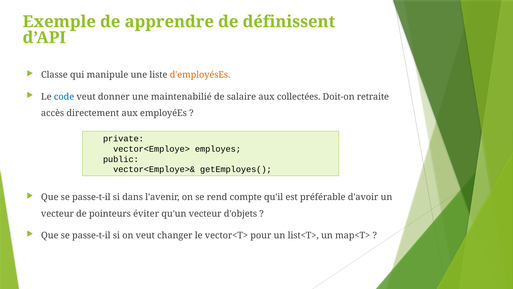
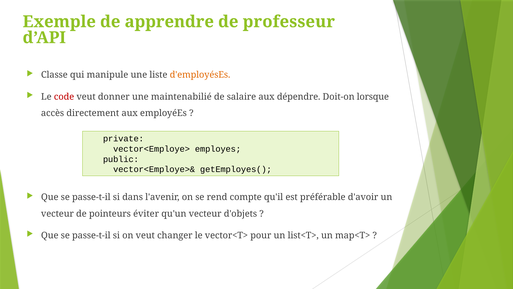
définissent: définissent -> professeur (289, 22)
code colour: blue -> red (64, 97)
collectées: collectées -> dépendre (299, 97)
retraite: retraite -> lorsque (373, 97)
